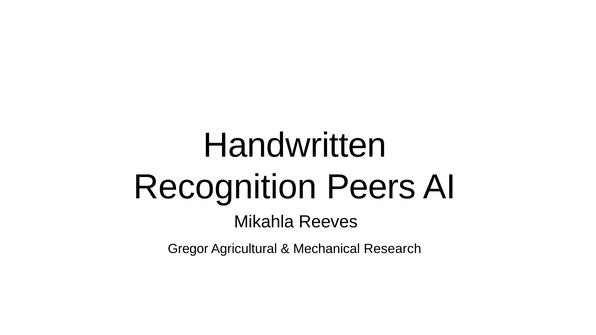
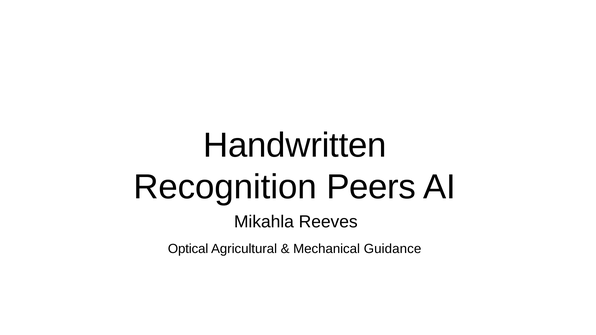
Gregor: Gregor -> Optical (188, 249)
Research: Research -> Guidance (393, 249)
